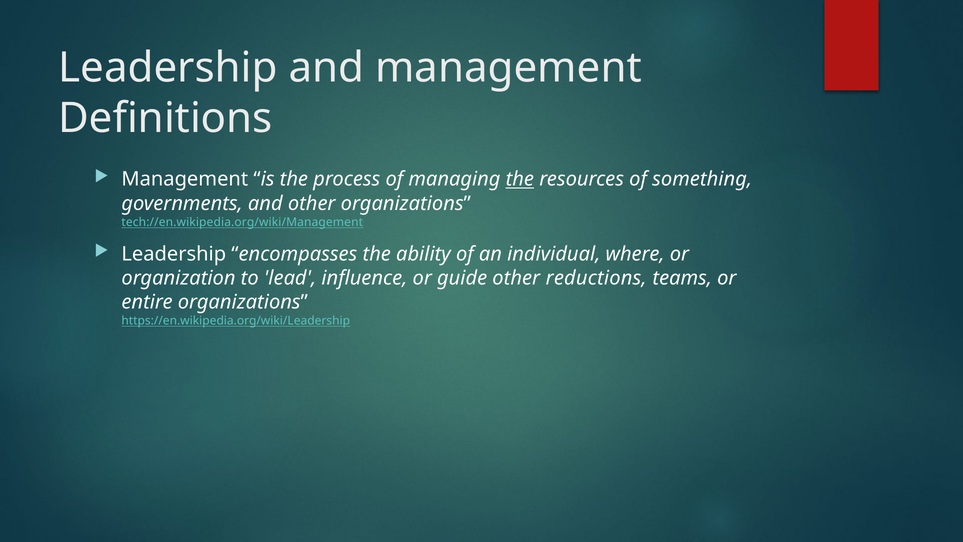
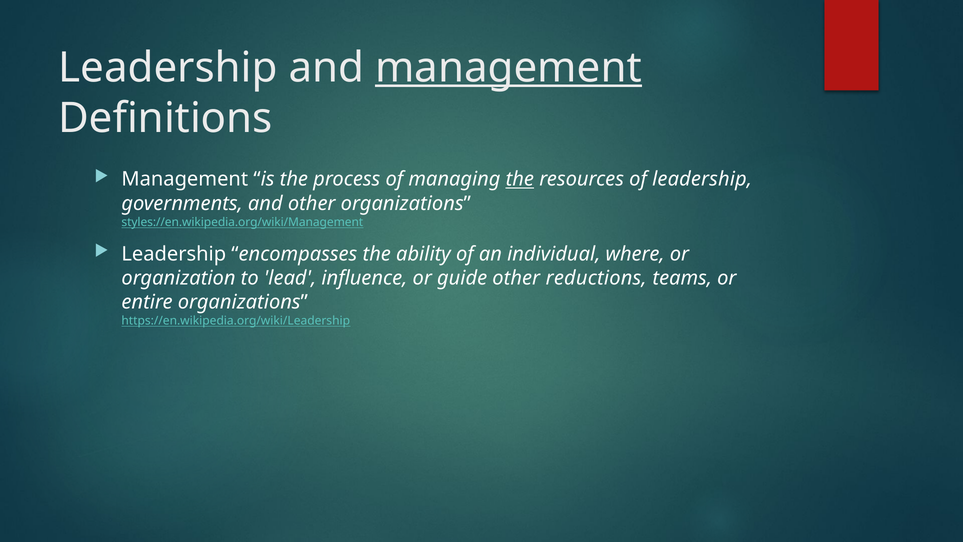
management underline: none -> present (508, 68)
of something: something -> leadership (702, 179)
tech://en.wikipedia.org/wiki/Management: tech://en.wikipedia.org/wiki/Management -> styles://en.wikipedia.org/wiki/Management (242, 222)
